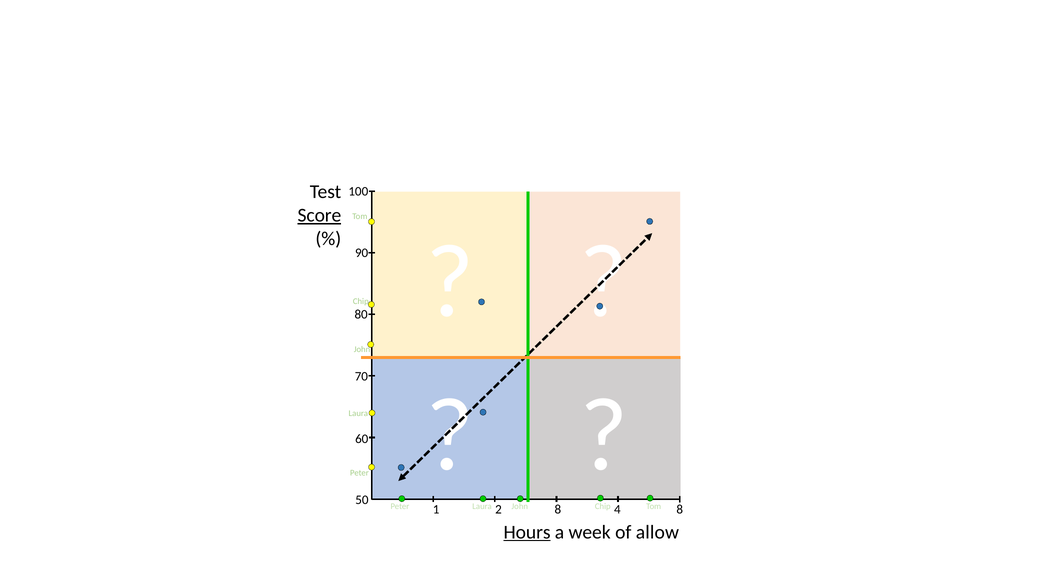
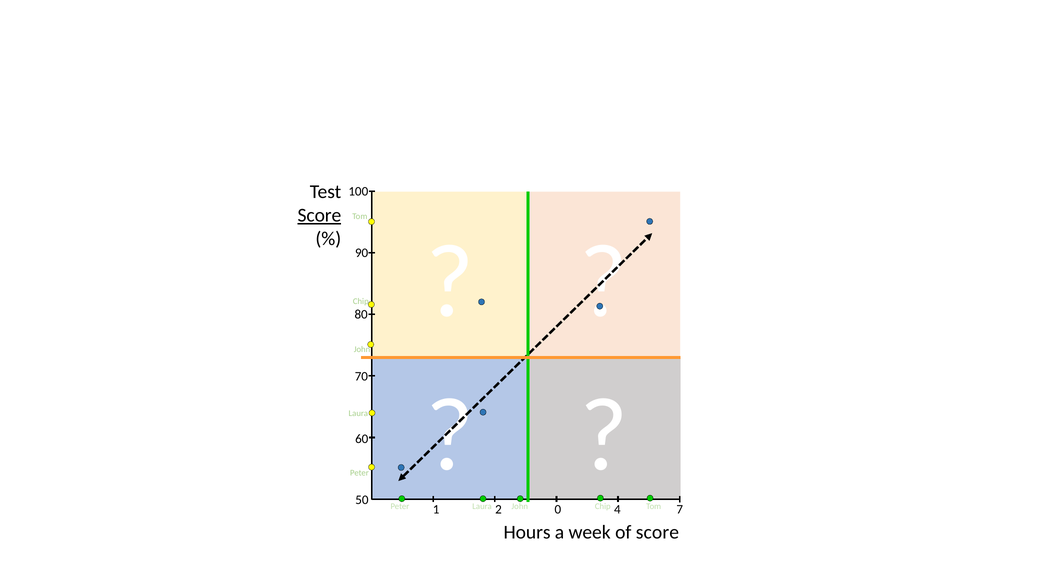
2 8: 8 -> 0 (558, 509)
4 8: 8 -> 7 (680, 509)
Hours underline: present -> none (527, 532)
of allow: allow -> score (657, 532)
